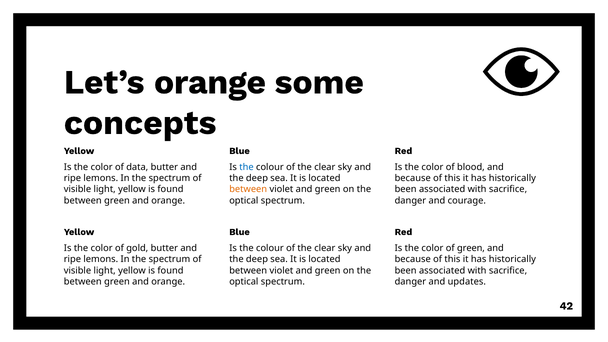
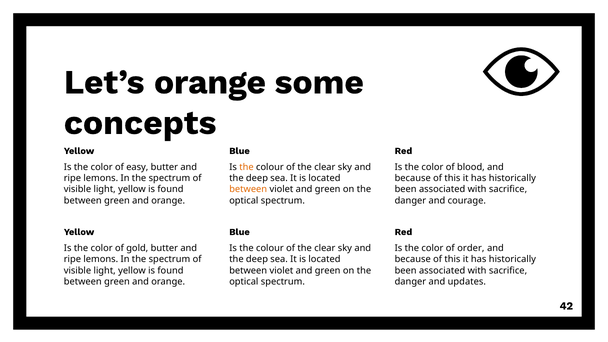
data: data -> easy (137, 167)
the colour: blue -> orange (246, 167)
of green: green -> order (471, 248)
